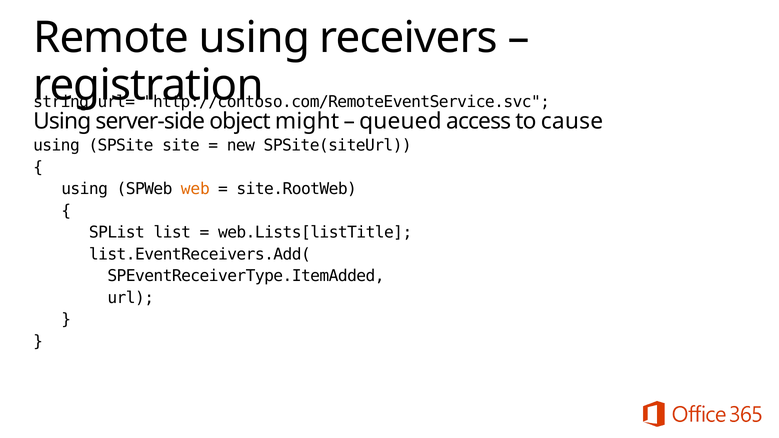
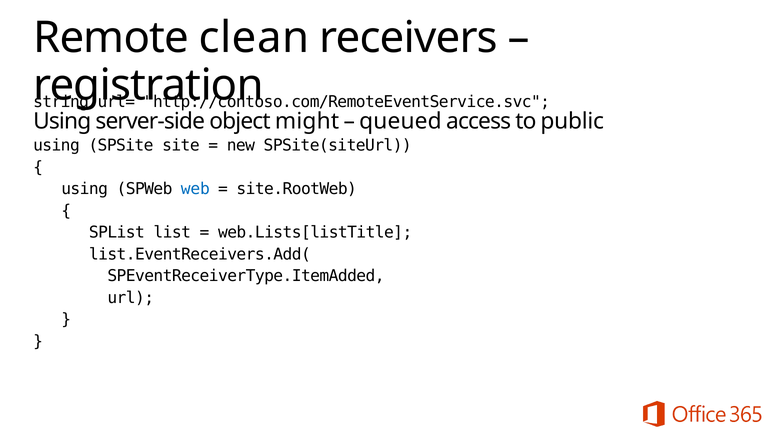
Remote using: using -> clean (254, 38)
cause: cause -> public (572, 121)
web colour: orange -> blue (195, 189)
